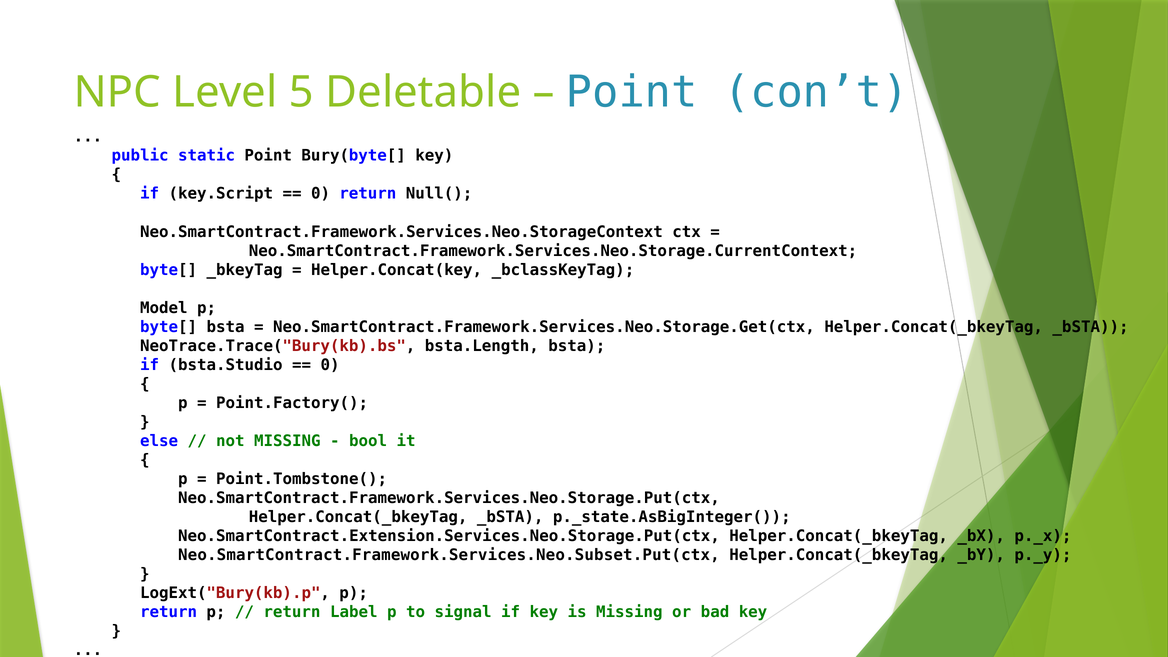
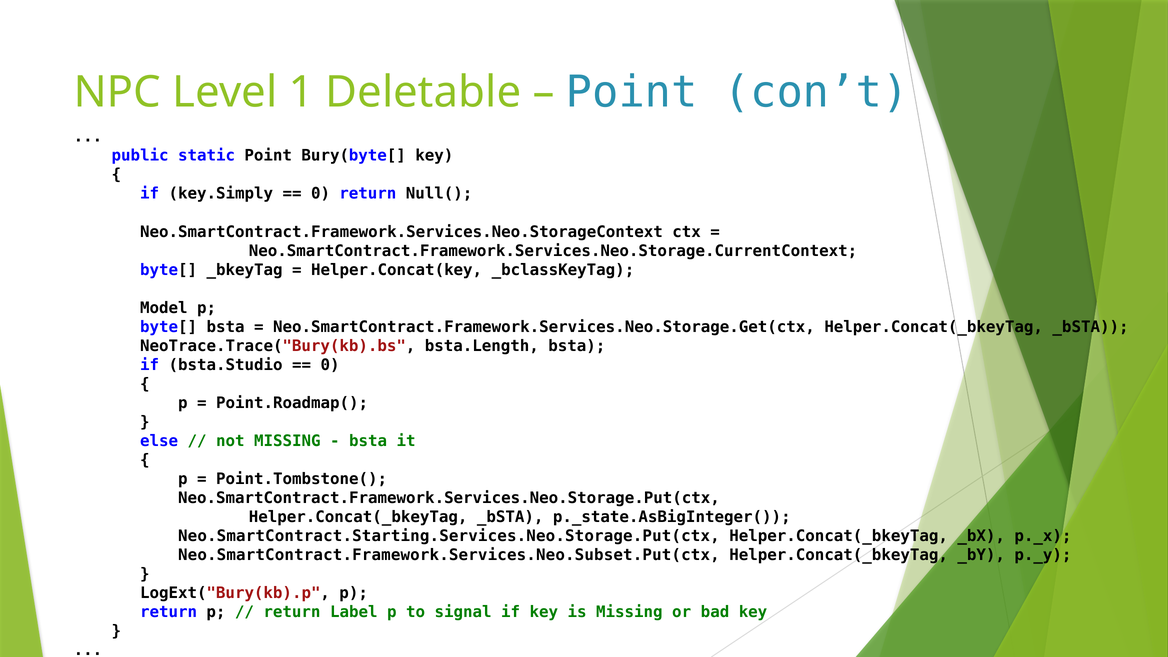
5: 5 -> 1 (301, 92)
key.Script: key.Script -> key.Simply (221, 194)
Point.Factory(: Point.Factory( -> Point.Roadmap( (292, 403)
bool: bool -> bsta (368, 441)
Neo.SmartContract.Extension.Services.Neo.Storage.Put(ctx: Neo.SmartContract.Extension.Services.Neo.Storage.Put(ctx -> Neo.SmartContract.Starting.Services.Neo.Storage.Put(ctx (449, 536)
